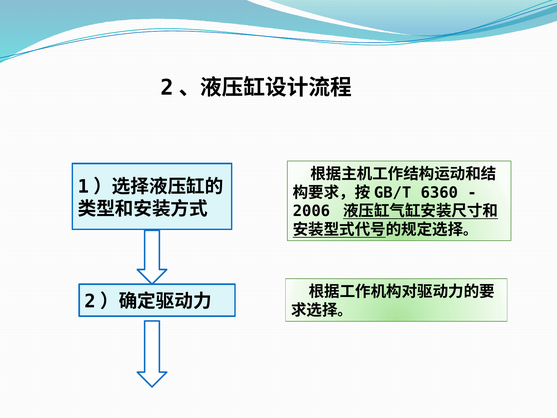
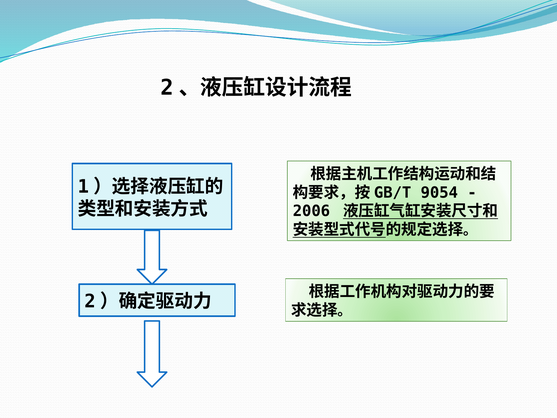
6360: 6360 -> 9054 (439, 193)
